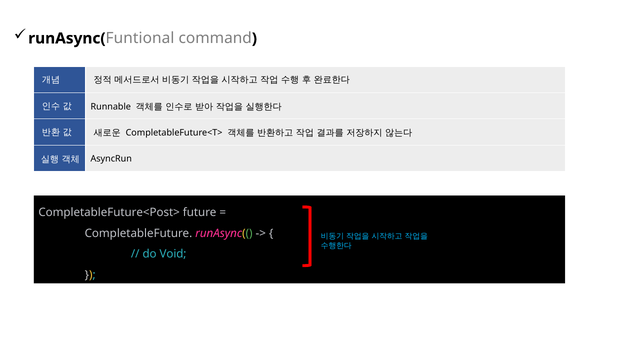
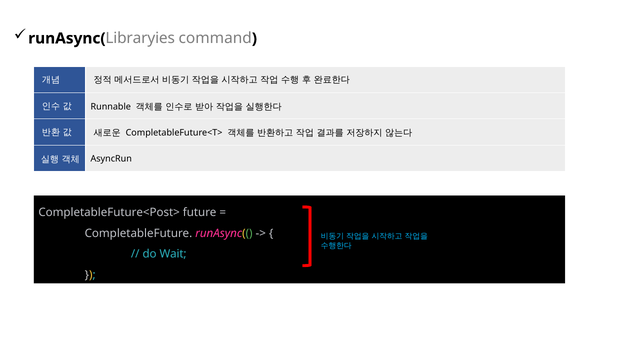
Funtional: Funtional -> Libraryies (140, 38)
Void: Void -> Wait (173, 254)
